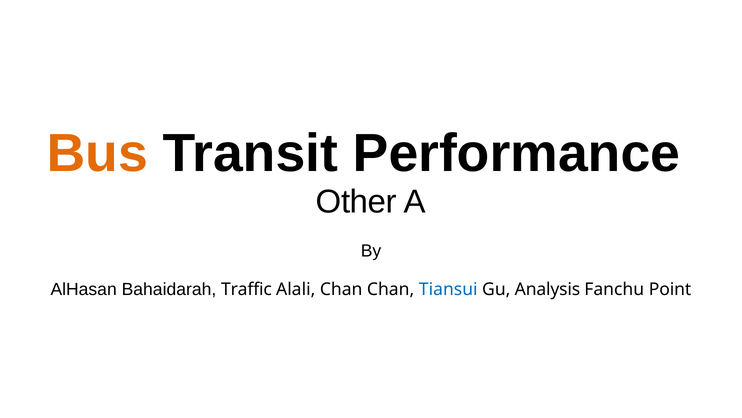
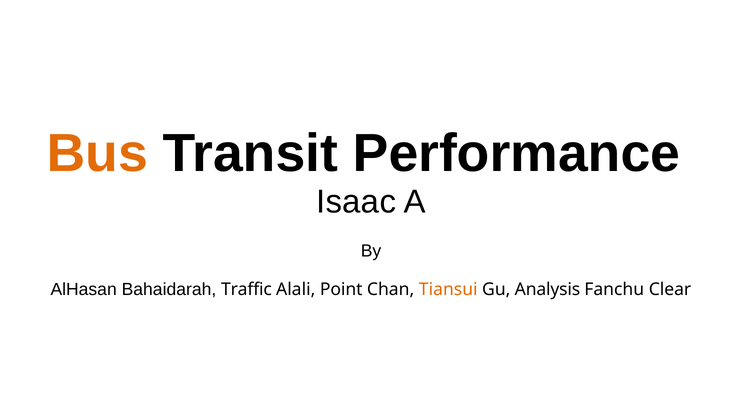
Other: Other -> Isaac (356, 202)
Alali Chan: Chan -> Point (341, 289)
Tiansui colour: blue -> orange (448, 289)
Point: Point -> Clear (670, 289)
